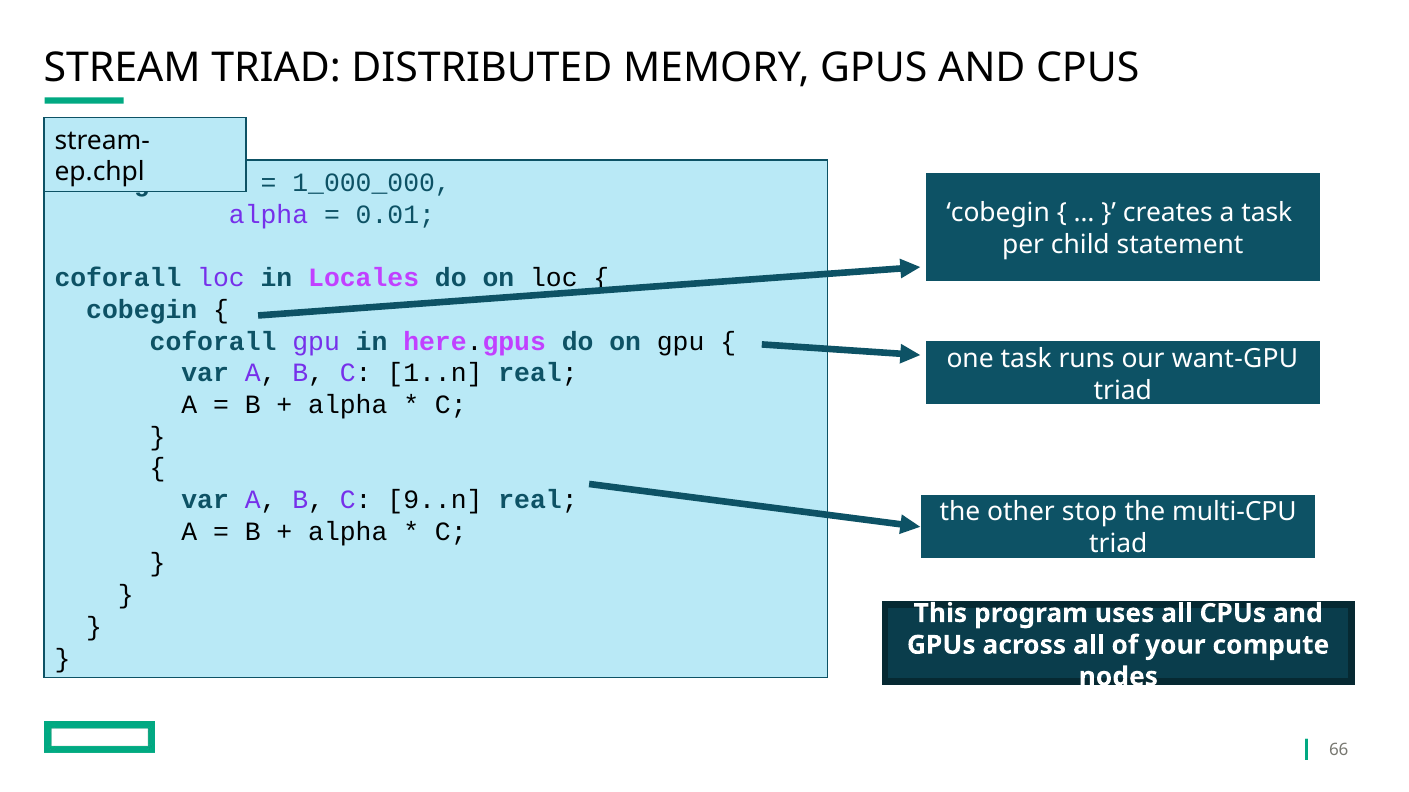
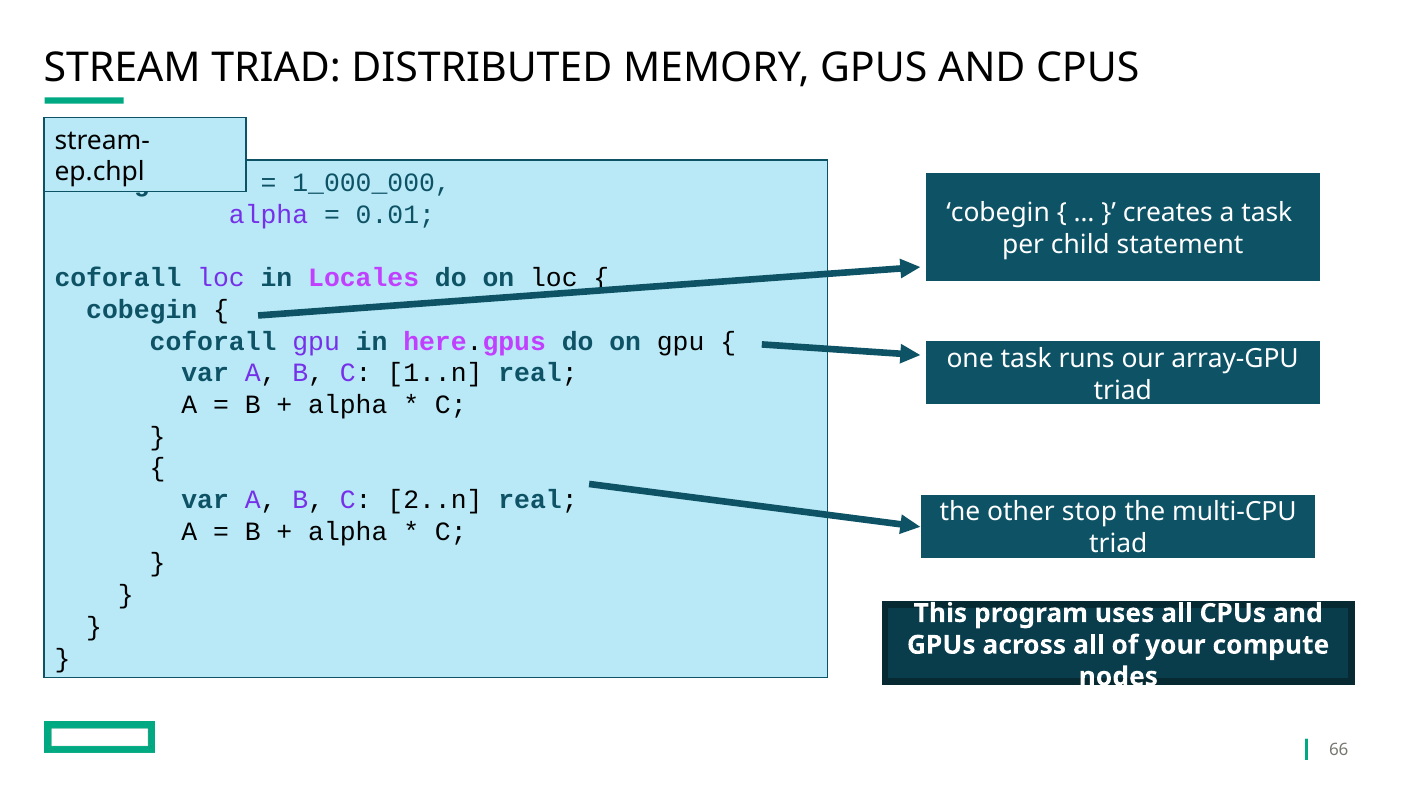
want-GPU: want-GPU -> array-GPU (1235, 359)
9..n: 9..n -> 2..n (435, 500)
